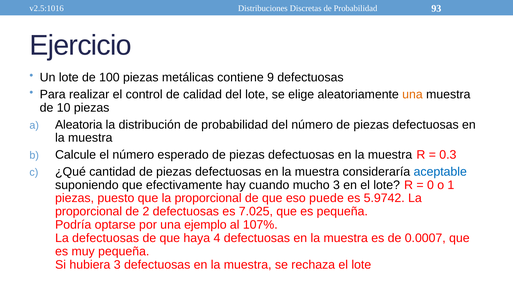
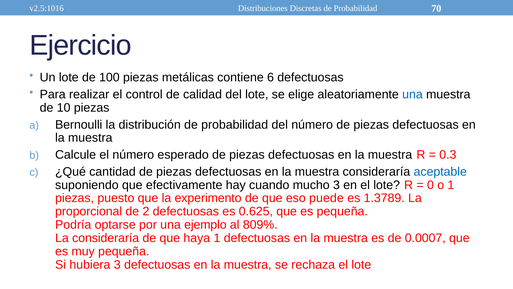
93: 93 -> 70 (436, 8)
9: 9 -> 6 (271, 77)
una colour: orange -> blue (412, 94)
Aleatoria: Aleatoria -> Bernoulli (79, 124)
que la proporcional: proporcional -> experimento (208, 198)
5.9742: 5.9742 -> 1.3789 (384, 198)
7.025: 7.025 -> 0.625 (256, 211)
107%: 107% -> 809% (260, 224)
La defectuosas: defectuosas -> consideraría (106, 238)
haya 4: 4 -> 1 (217, 238)
